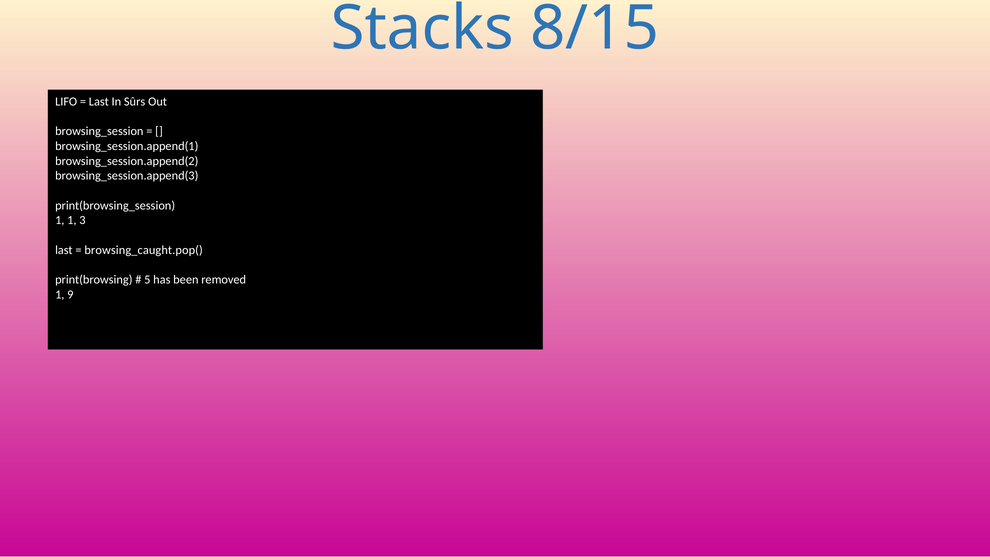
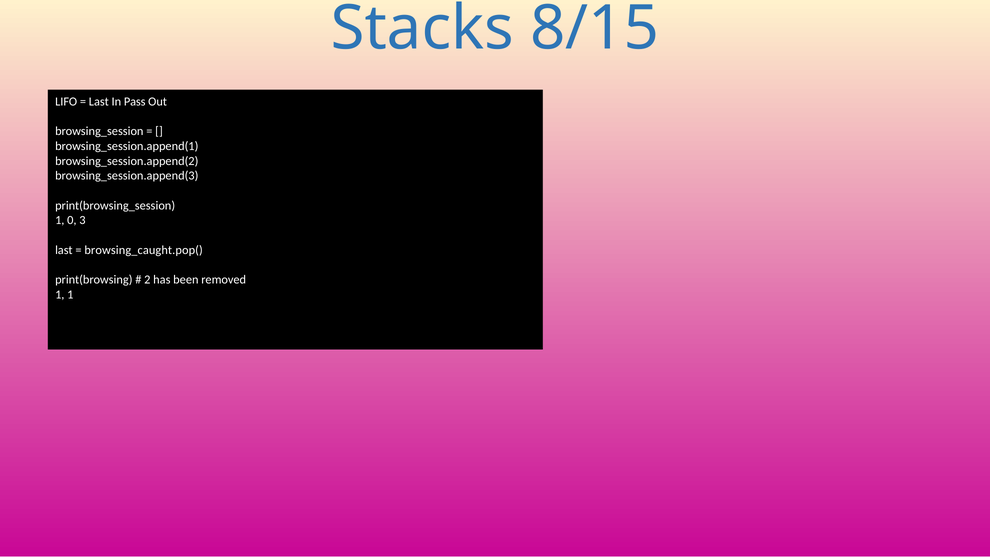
Sûrs: Sûrs -> Pass (135, 102)
1 1: 1 -> 0 (72, 220)
5: 5 -> 2 (147, 280)
1 9: 9 -> 1 (70, 295)
